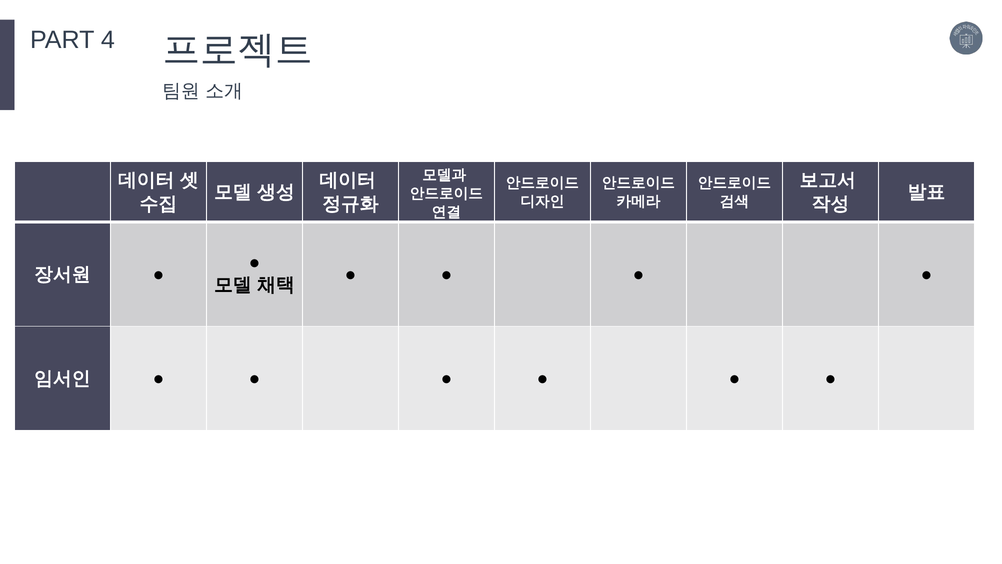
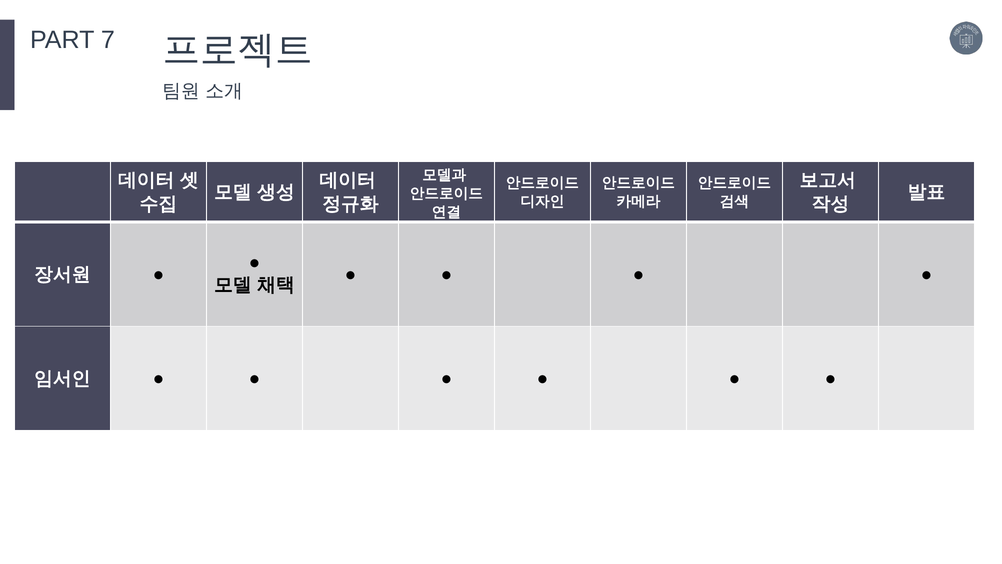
4: 4 -> 7 (108, 40)
